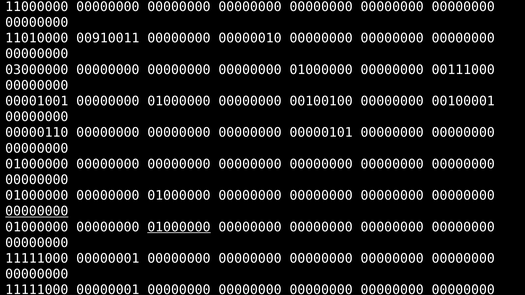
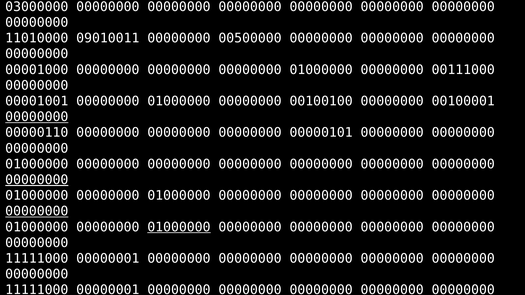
11000000: 11000000 -> 03000000 (37, 7)
00910011: 00910011 -> 09010011 (108, 38)
00000010: 00000010 -> 00500000 (250, 38)
03000000: 03000000 -> 00001000 (37, 70)
00000000 underline: none -> present (37, 117)
00000000 underline: none -> present (37, 180)
